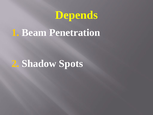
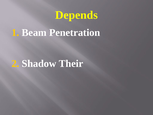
Spots: Spots -> Their (71, 63)
